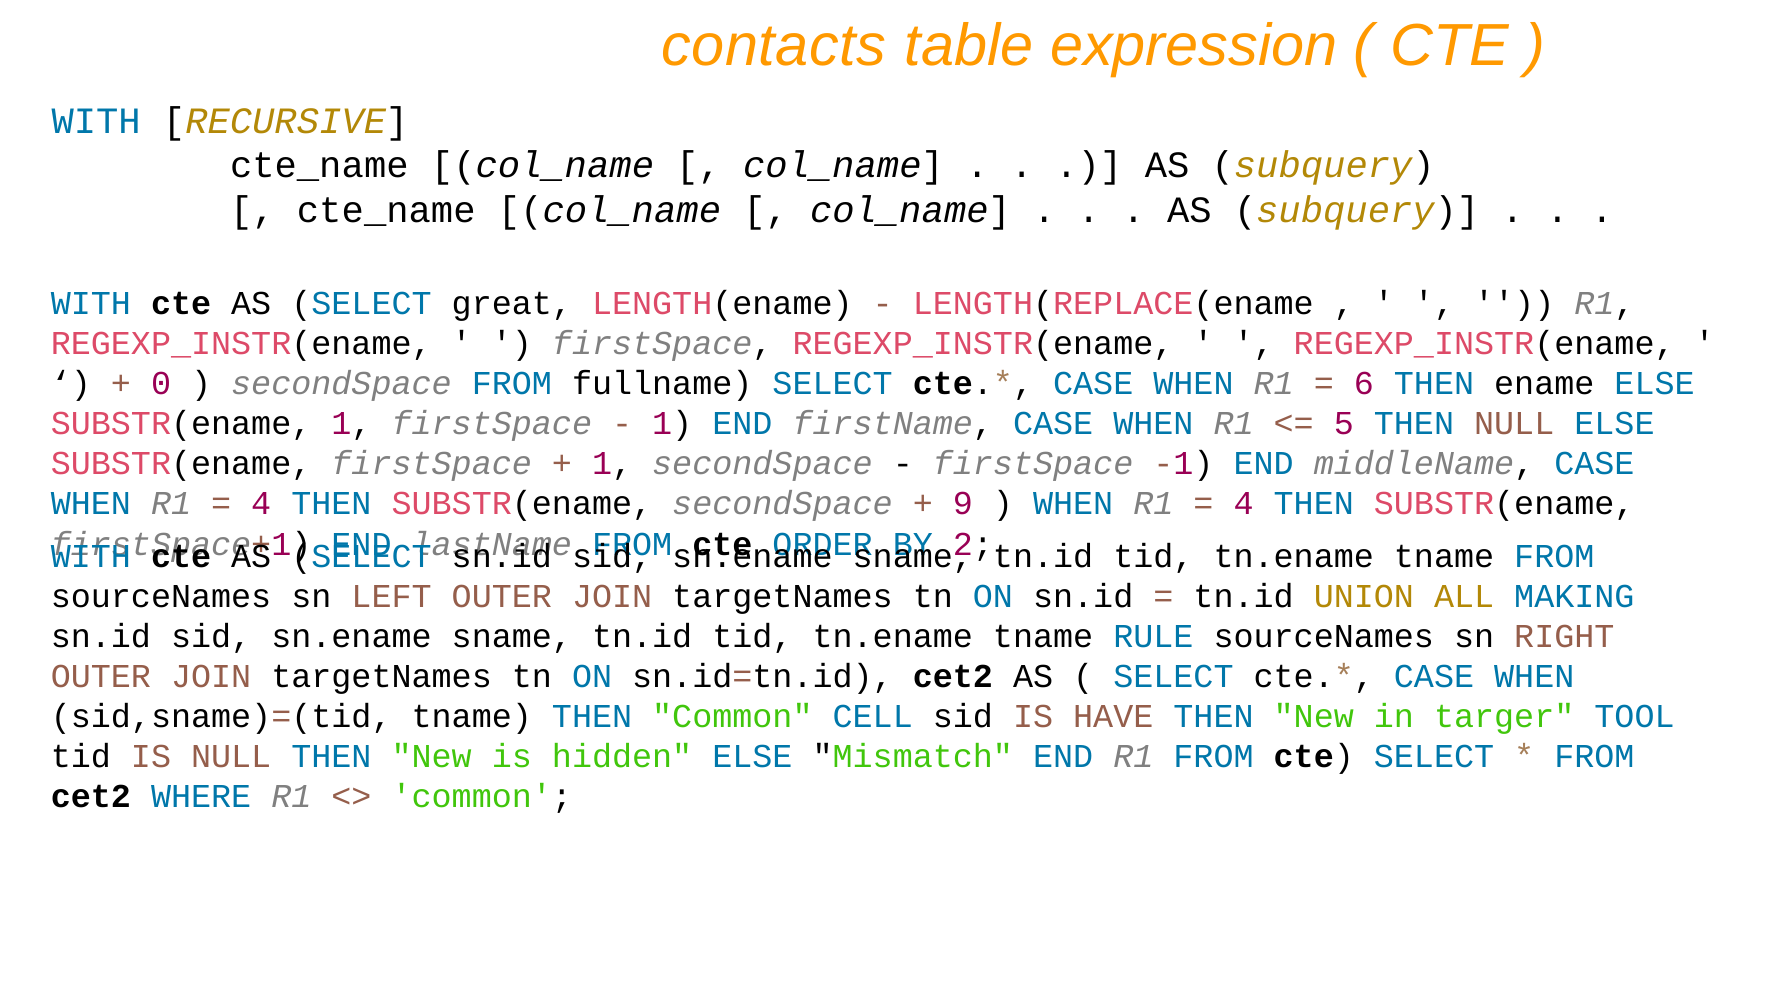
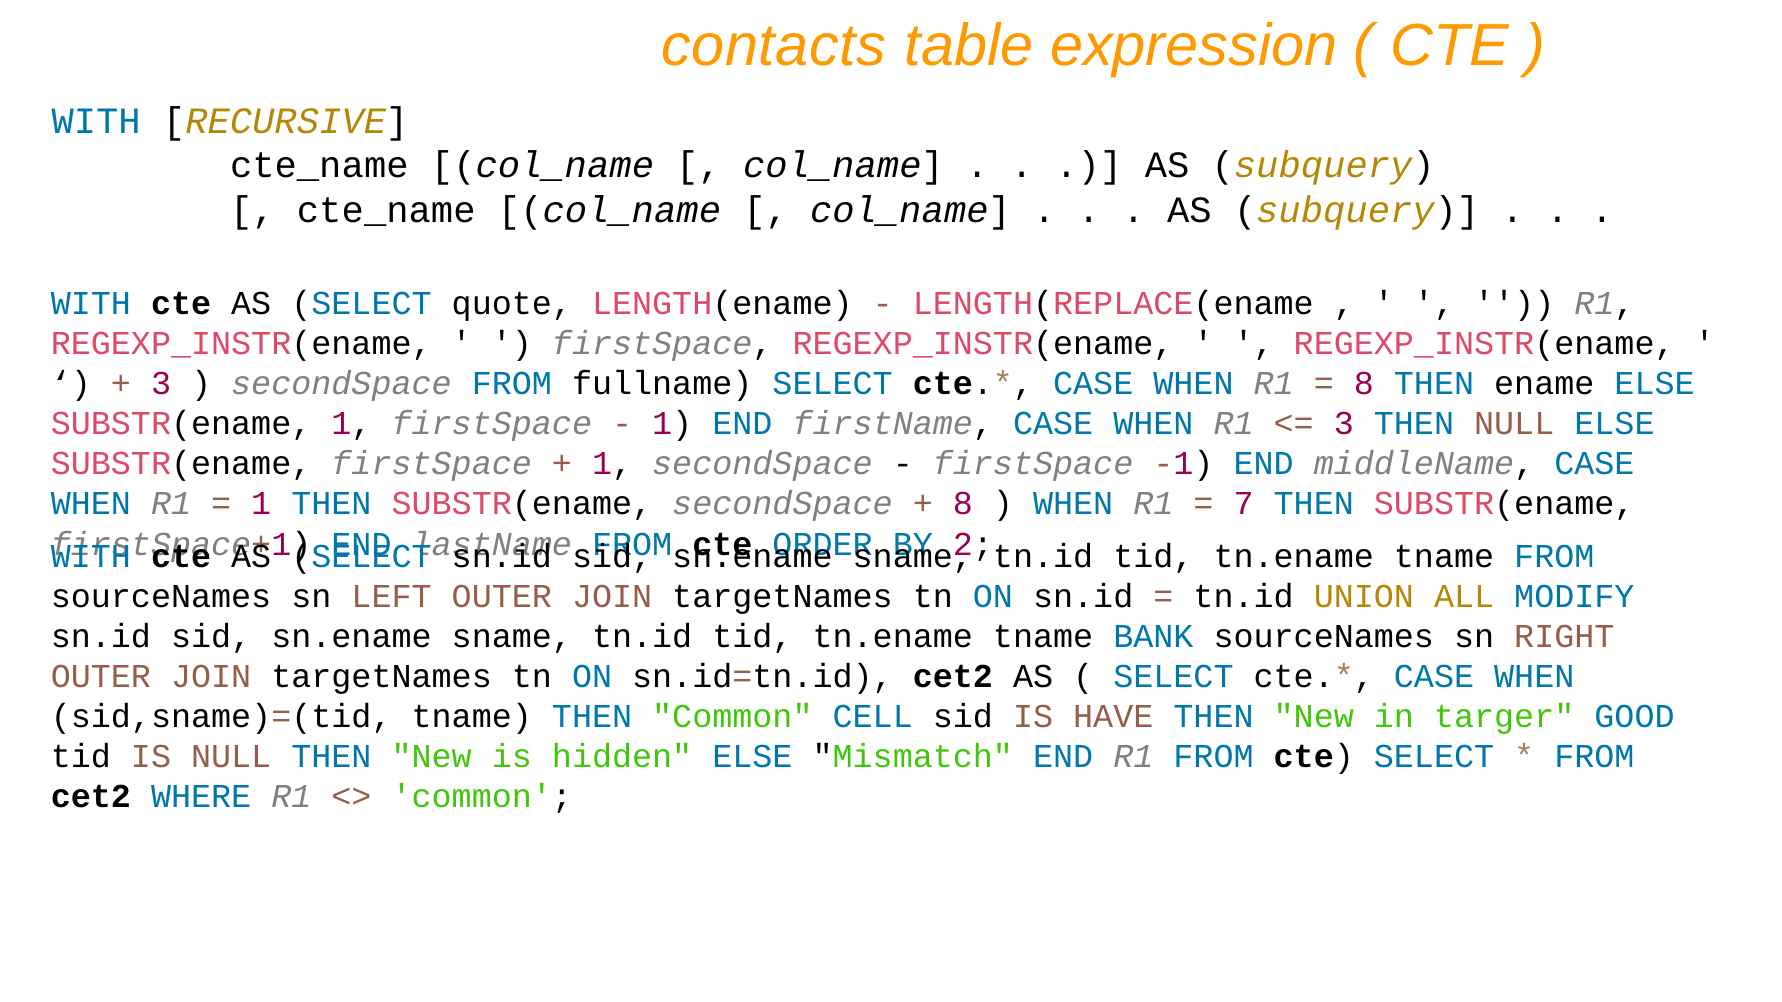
great: great -> quote (512, 304)
0: 0 -> 3 (161, 384)
6: 6 -> 8 (1364, 384)
5: 5 -> 3 (1344, 424)
4: 4 -> 1 (261, 504)
9: 9 -> 8 (963, 504)
4: 4 -> 7 (1244, 504)
MAKING: MAKING -> MODIFY (1574, 596)
RULE: RULE -> BANK (1153, 636)
TOOL: TOOL -> GOOD (1635, 717)
